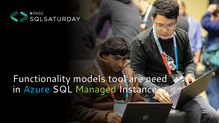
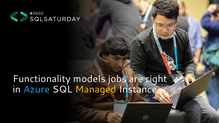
tool: tool -> jobs (117, 79)
need: need -> right (156, 79)
Managed colour: light green -> yellow (96, 89)
